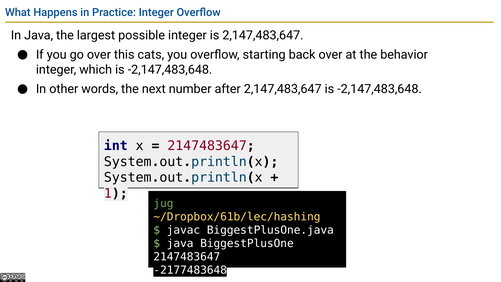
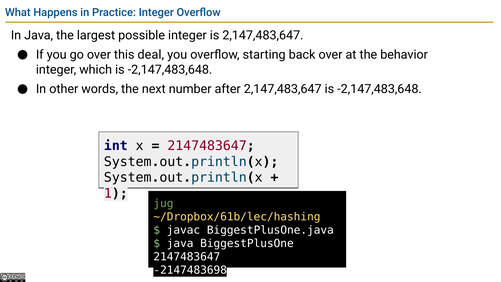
cats: cats -> deal (151, 55)
-2177483648: -2177483648 -> -2147483698 (190, 270)
